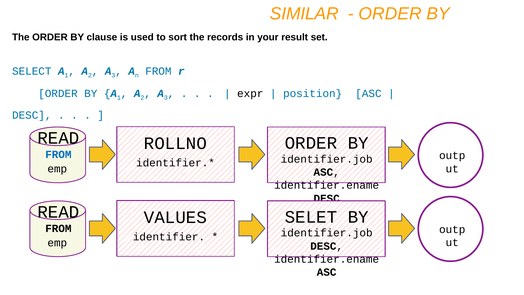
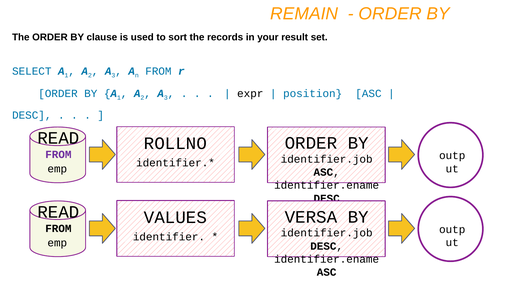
SIMILAR: SIMILAR -> REMAIN (304, 14)
FROM colour: blue -> purple (58, 154)
SELET: SELET -> VERSA (311, 217)
